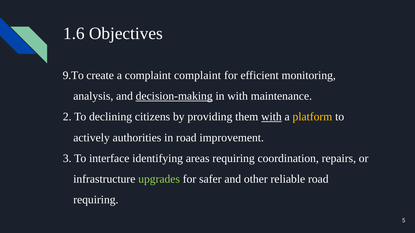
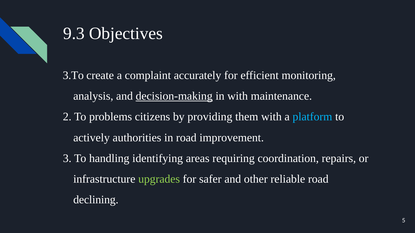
1.6: 1.6 -> 9.3 (74, 34)
9.To: 9.To -> 3.To (73, 76)
complaint complaint: complaint -> accurately (198, 76)
declining: declining -> problems (111, 117)
with underline: present -> none (271, 117)
platform colour: yellow -> light blue (312, 117)
interface: interface -> handling (109, 159)
requiring: requiring -> declining (96, 200)
